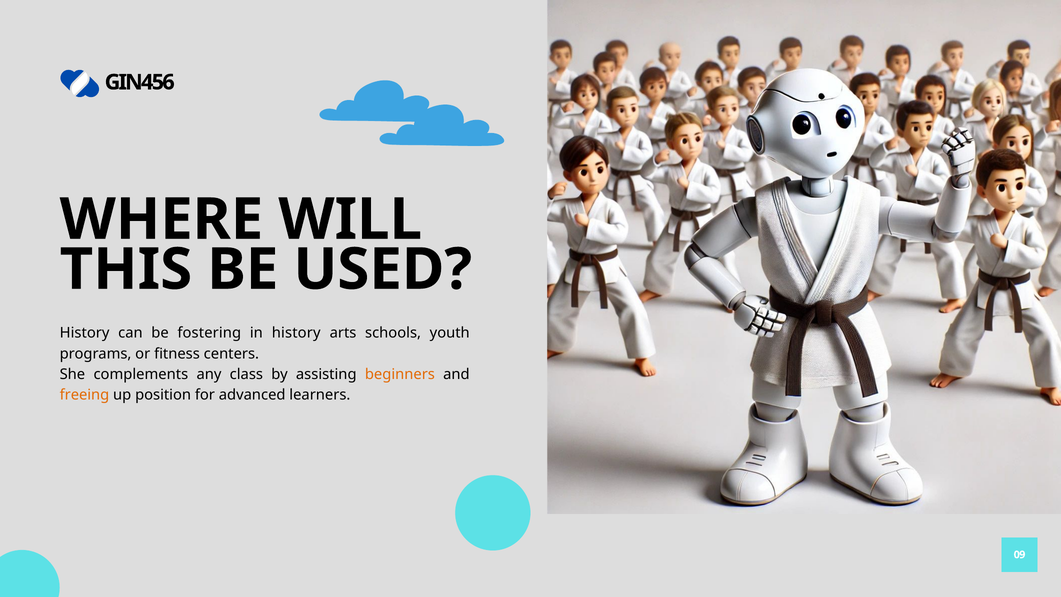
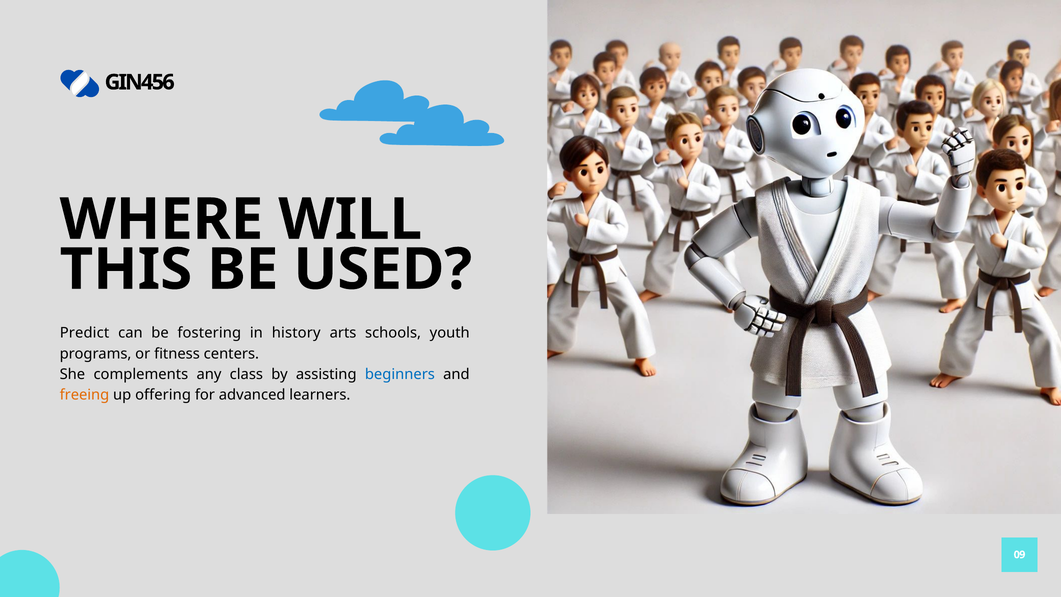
History: History -> Predict (85, 333)
beginners colour: orange -> blue (400, 374)
position: position -> offering (163, 395)
